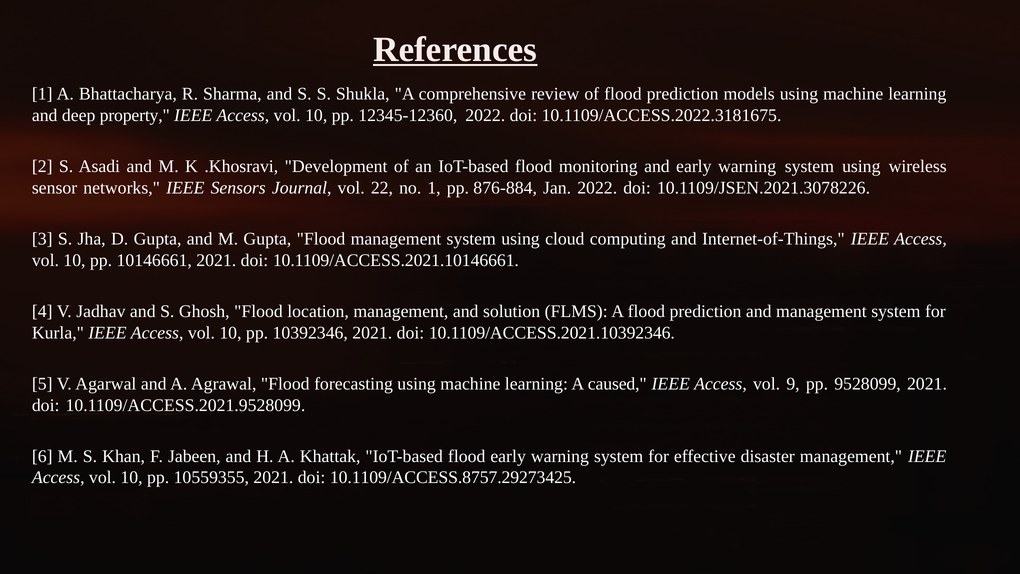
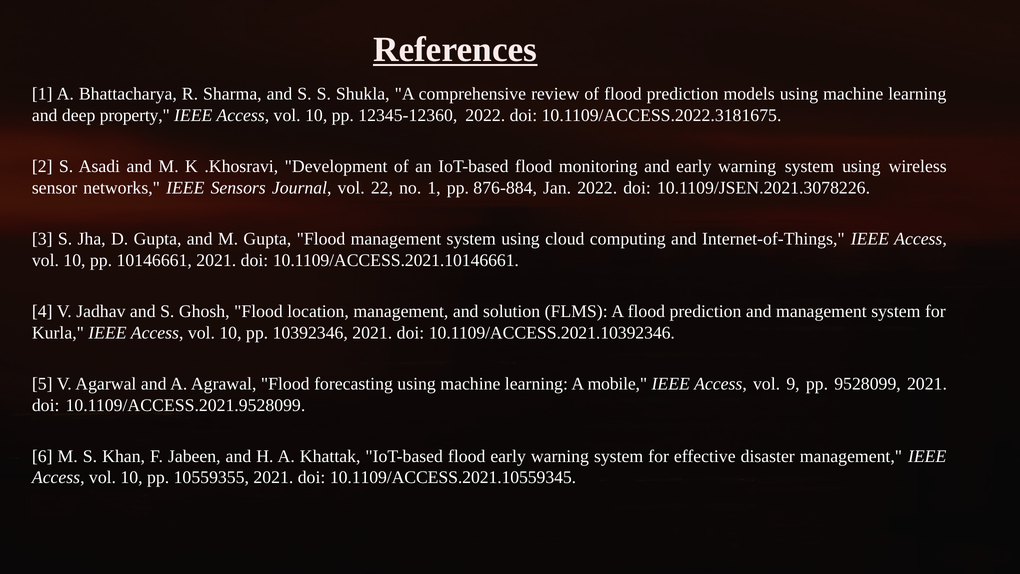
caused: caused -> mobile (617, 384)
10.1109/ACCESS.8757.29273425: 10.1109/ACCESS.8757.29273425 -> 10.1109/ACCESS.2021.10559345 (453, 477)
